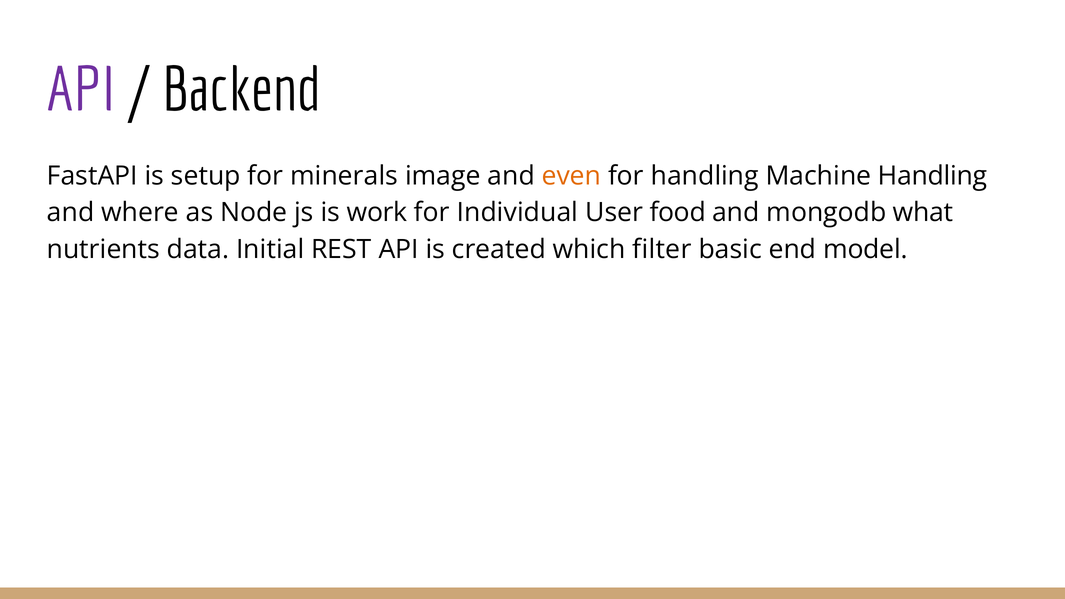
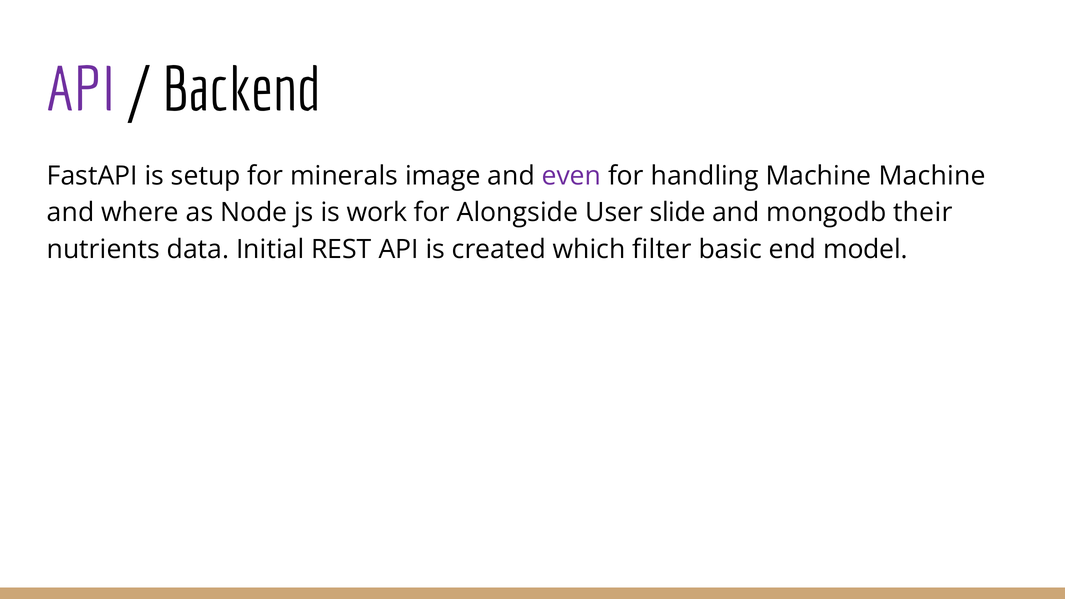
even colour: orange -> purple (571, 176)
Machine Handling: Handling -> Machine (932, 176)
Individual: Individual -> Alongside (517, 213)
food: food -> slide (678, 213)
what: what -> their (923, 213)
